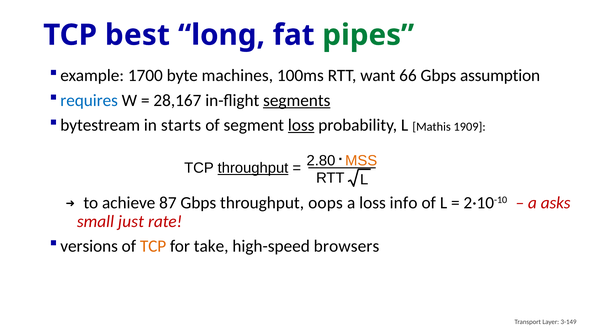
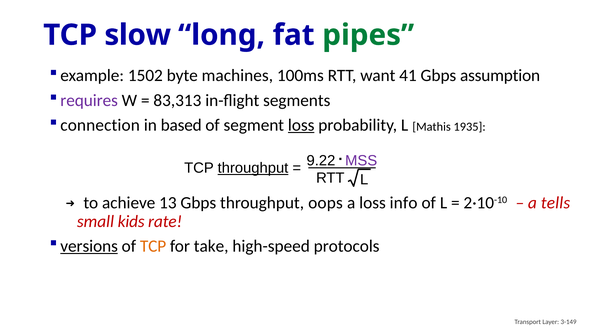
best: best -> slow (138, 35)
1700: 1700 -> 1502 (145, 76)
66: 66 -> 41 (408, 76)
requires colour: blue -> purple (89, 100)
28,167: 28,167 -> 83,313 (177, 100)
segments underline: present -> none (297, 100)
bytestream: bytestream -> connection (100, 125)
starts: starts -> based (181, 125)
1909: 1909 -> 1935 (470, 127)
2.80: 2.80 -> 9.22 (321, 161)
MSS colour: orange -> purple (361, 161)
87: 87 -> 13 (168, 203)
asks: asks -> tells (556, 203)
just: just -> kids (131, 221)
versions underline: none -> present (89, 246)
browsers: browsers -> protocols (347, 246)
